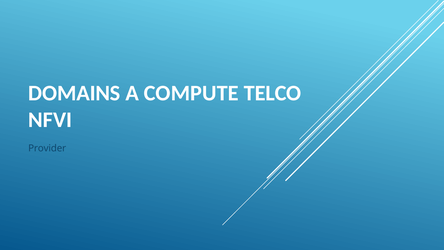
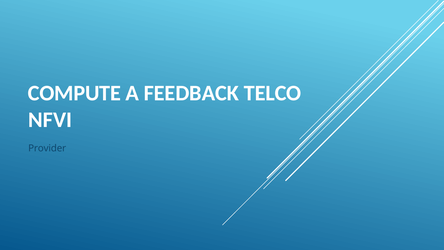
DOMAINS: DOMAINS -> COMPUTE (74, 93)
COMPUTE: COMPUTE -> FEEDBACK (191, 93)
